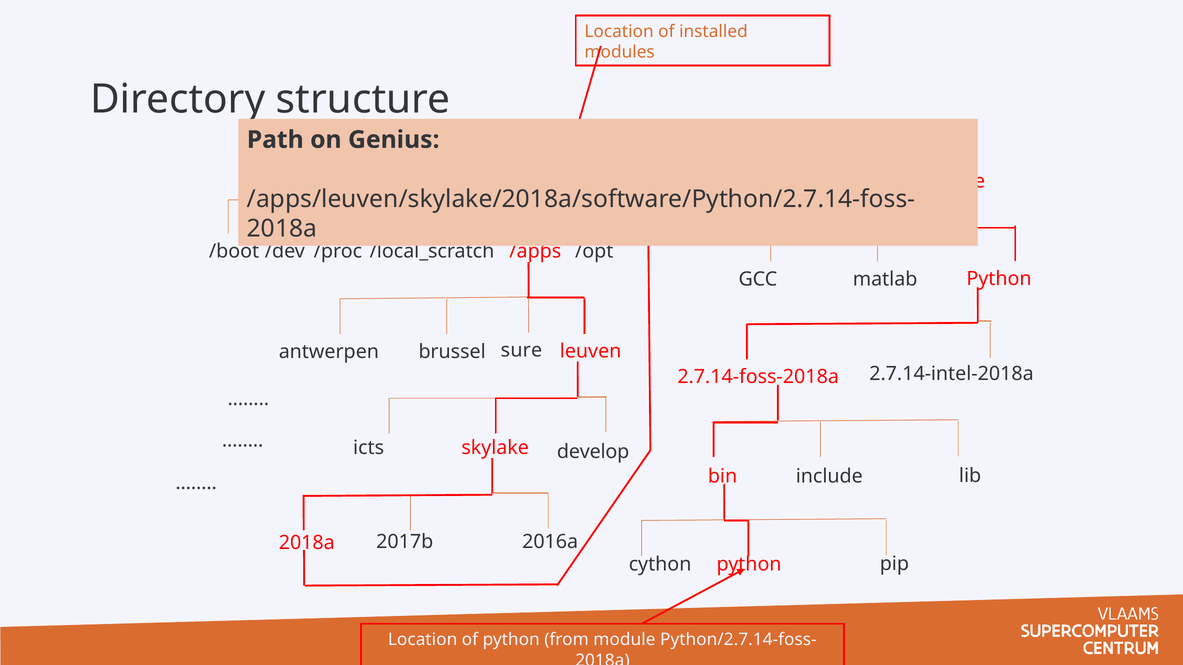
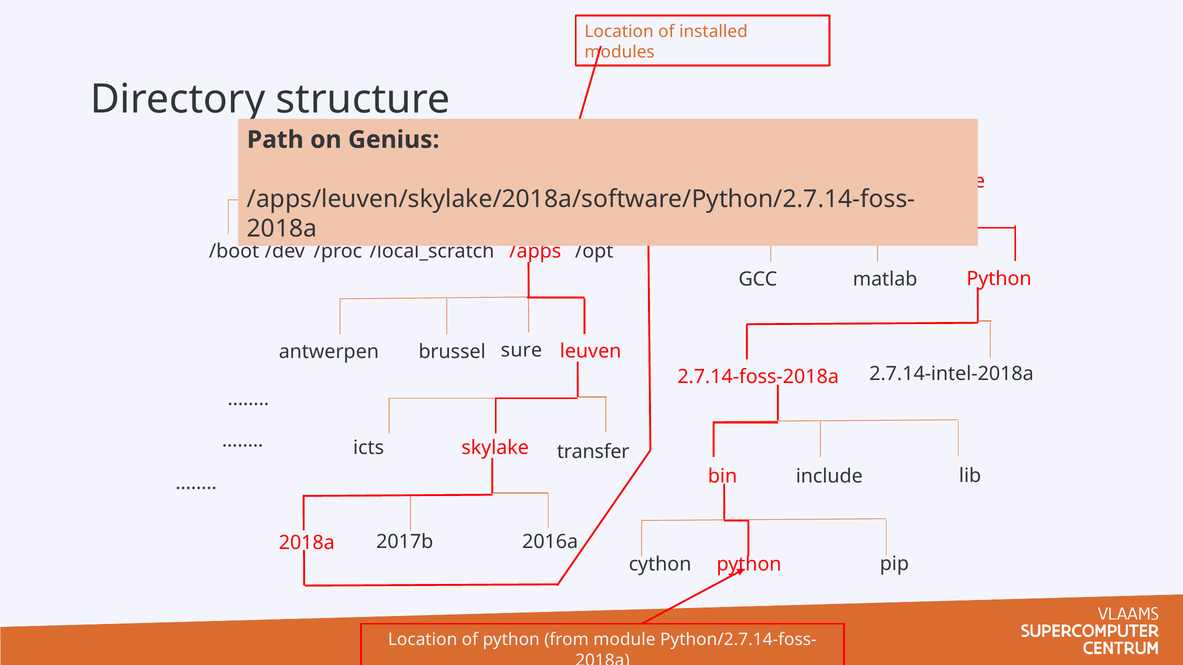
develop: develop -> transfer (593, 452)
